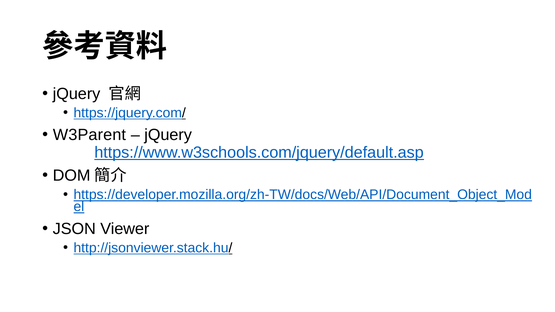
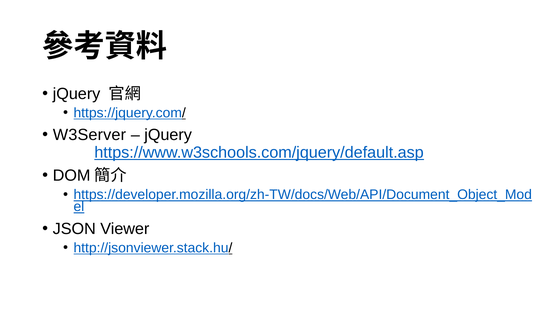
W3Parent: W3Parent -> W3Server (89, 135)
